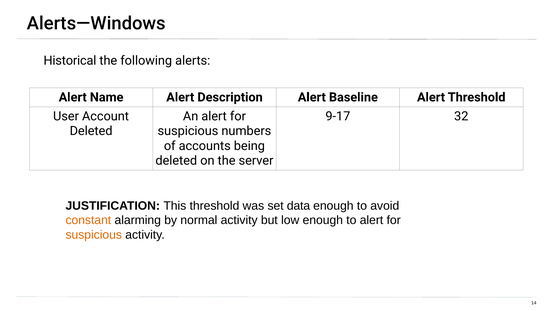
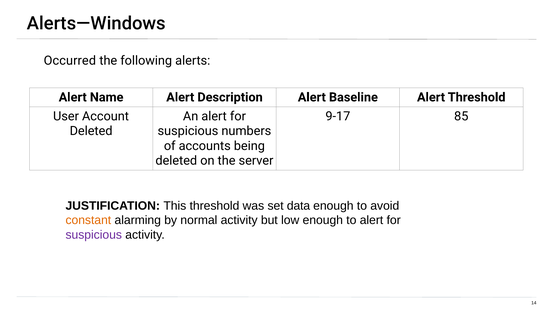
Historical: Historical -> Occurred (70, 61)
32: 32 -> 85 (461, 116)
suspicious colour: orange -> purple (94, 235)
